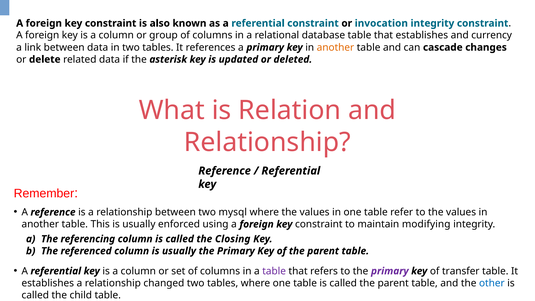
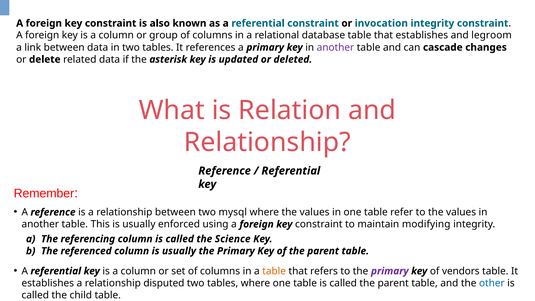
currency: currency -> legroom (492, 35)
another colour: orange -> purple (335, 47)
Closing: Closing -> Science (233, 239)
table colour: purple -> orange (274, 271)
transfer: transfer -> vendors (461, 271)
changed: changed -> disputed (164, 283)
